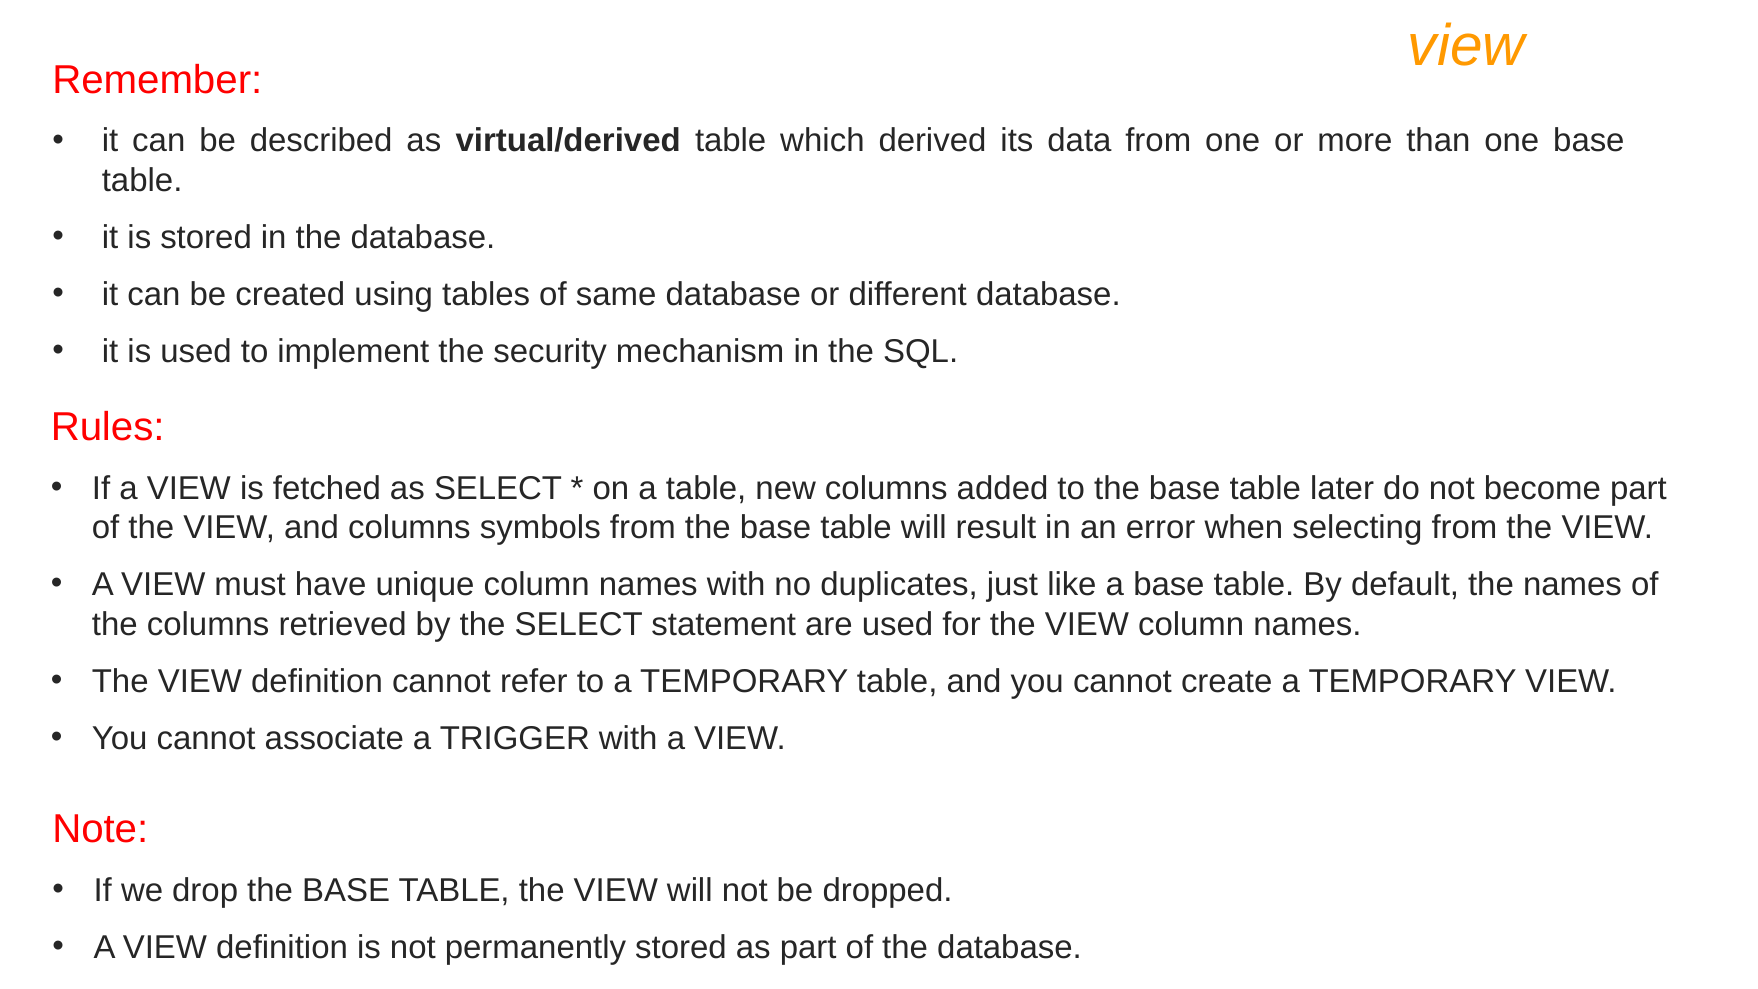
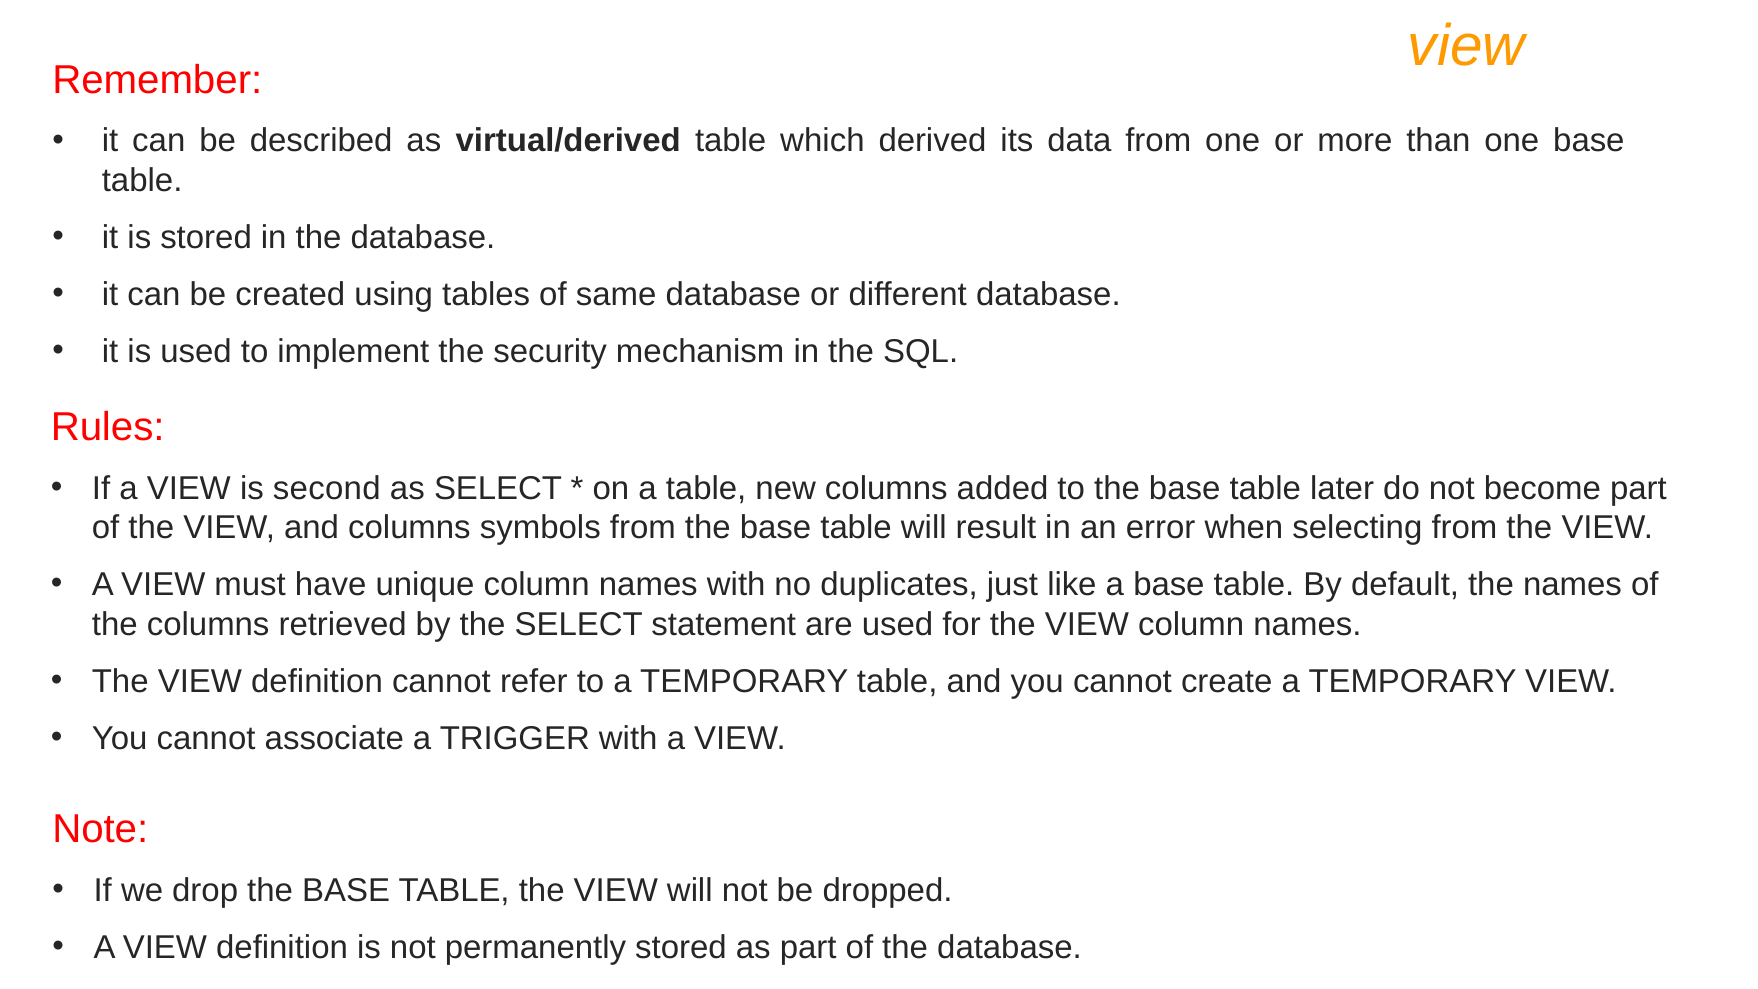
fetched: fetched -> second (327, 488)
